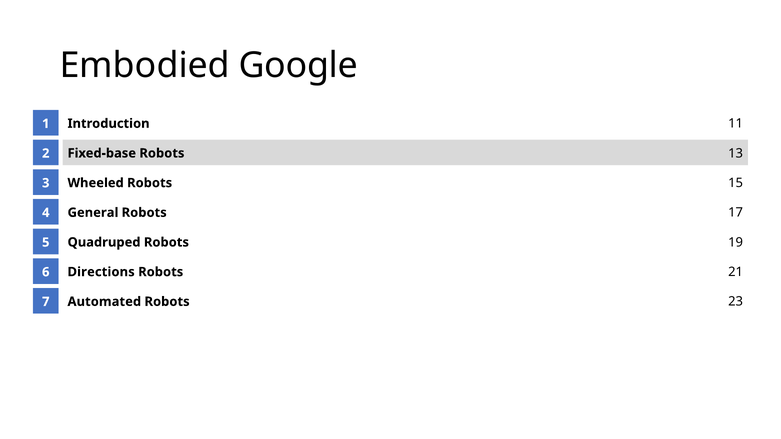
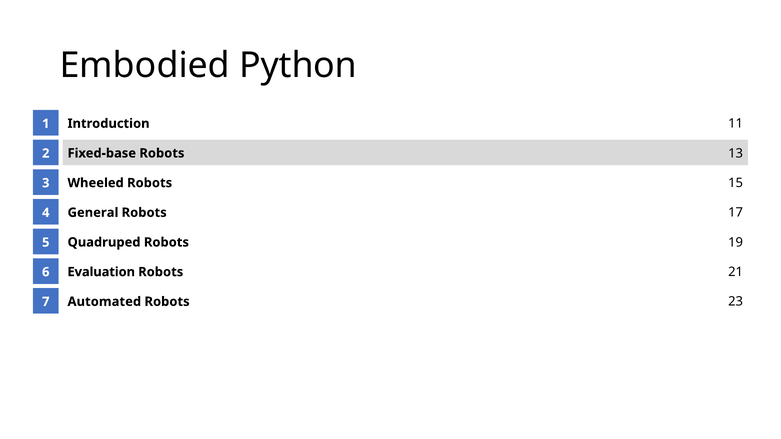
Google: Google -> Python (298, 66)
Directions: Directions -> Evaluation (101, 272)
